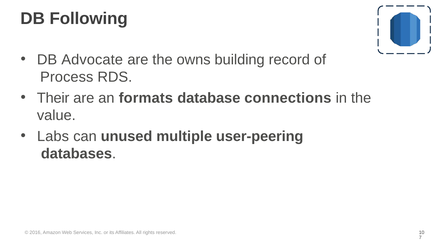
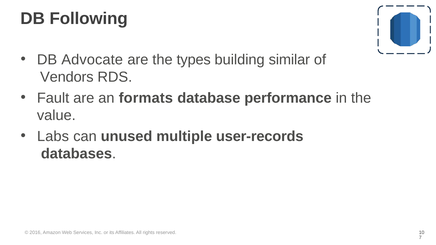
owns: owns -> types (194, 60)
record: record -> similar (289, 60)
Process: Process -> Vendors (67, 77)
Their: Their -> Fault (53, 98)
connections: connections -> performance (288, 98)
user-peering: user-peering -> user-records (260, 136)
